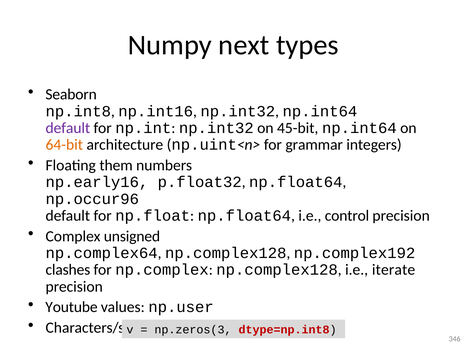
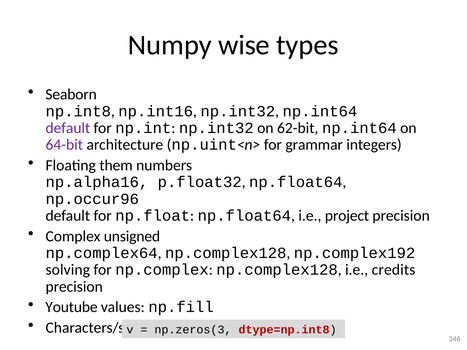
next: next -> wise (244, 45)
45-bit: 45-bit -> 62-bit (298, 128)
64-bit colour: orange -> purple (64, 145)
np.early16: np.early16 -> np.alpha16 (97, 182)
control: control -> project (347, 216)
clashes: clashes -> solving (68, 270)
iterate: iterate -> credits (394, 270)
np.user: np.user -> np.fill (181, 307)
